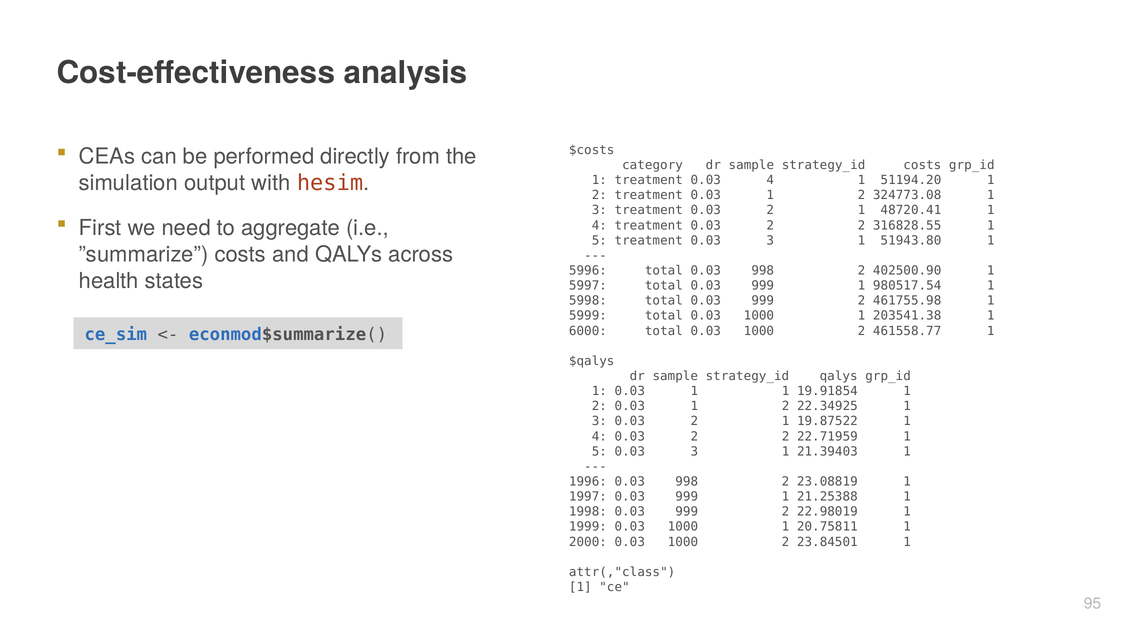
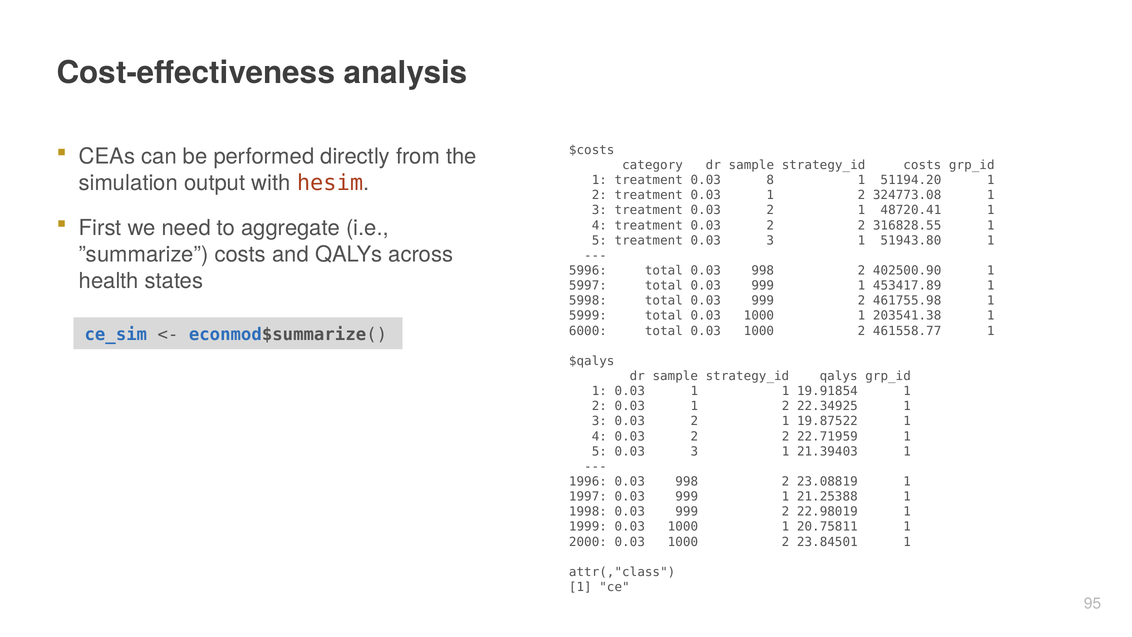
0.03 4: 4 -> 8 (770, 180)
980517.54: 980517.54 -> 453417.89 (907, 286)
